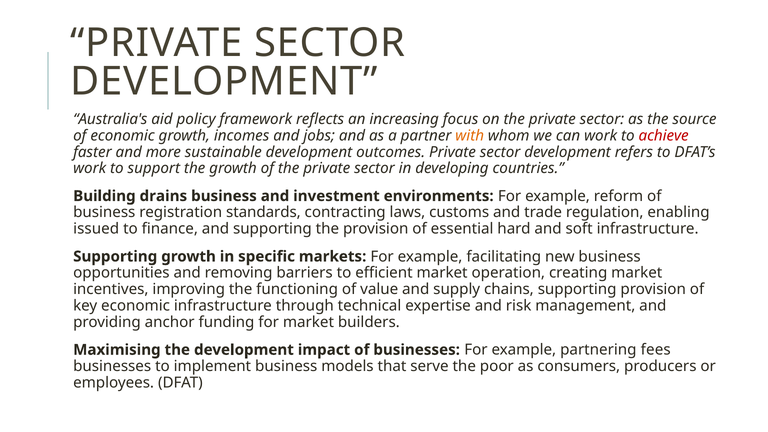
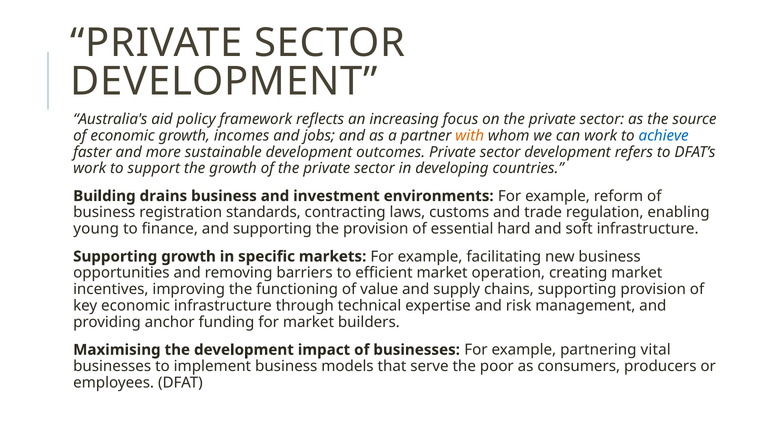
achieve colour: red -> blue (664, 136)
issued: issued -> young (96, 229)
fees: fees -> vital (656, 350)
